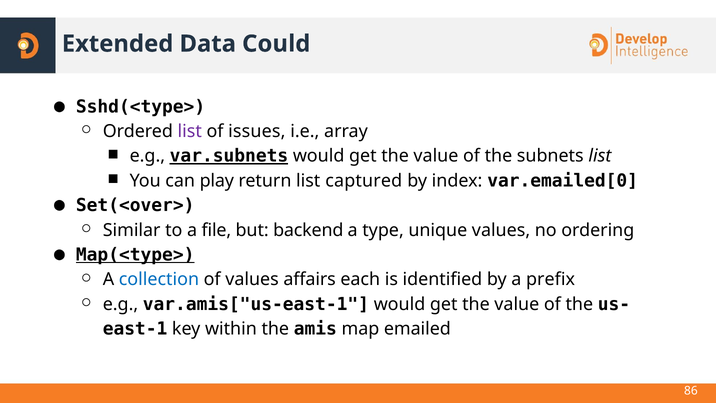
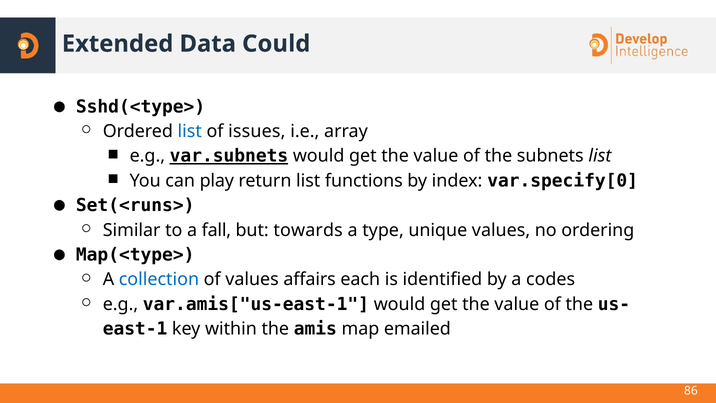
list colour: purple -> blue (190, 131)
captured: captured -> functions (364, 181)
var.emailed[0: var.emailed[0 -> var.specify[0 (563, 181)
Set(<over>: Set(<over> -> Set(<runs> (135, 205)
file: file -> fall (216, 230)
backend: backend -> towards (308, 230)
Map(<type> underline: present -> none (135, 255)
prefix: prefix -> codes (551, 279)
